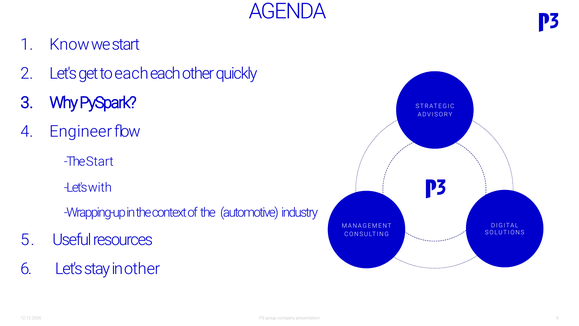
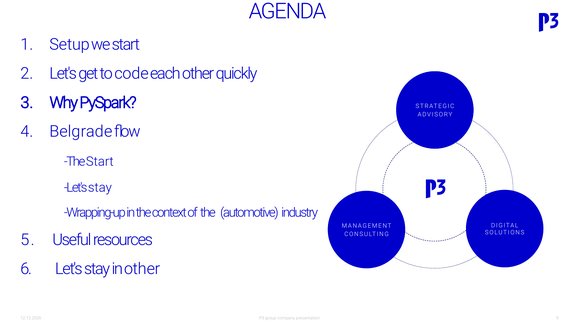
Know: Know -> Setup (70, 45)
to each: each -> code (132, 74)
Engineer: Engineer -> Belgrade (81, 132)
with: with -> stay (100, 187)
